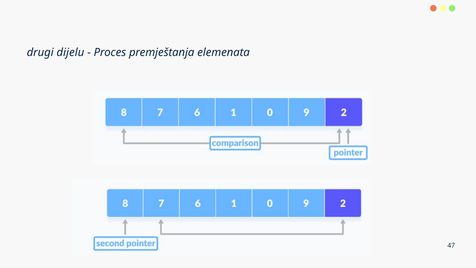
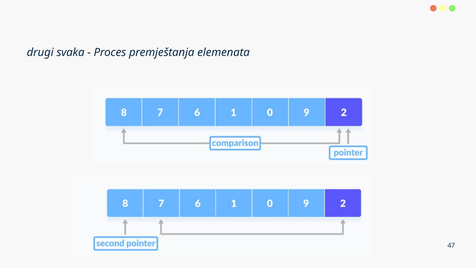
dijelu: dijelu -> svaka (70, 53)
